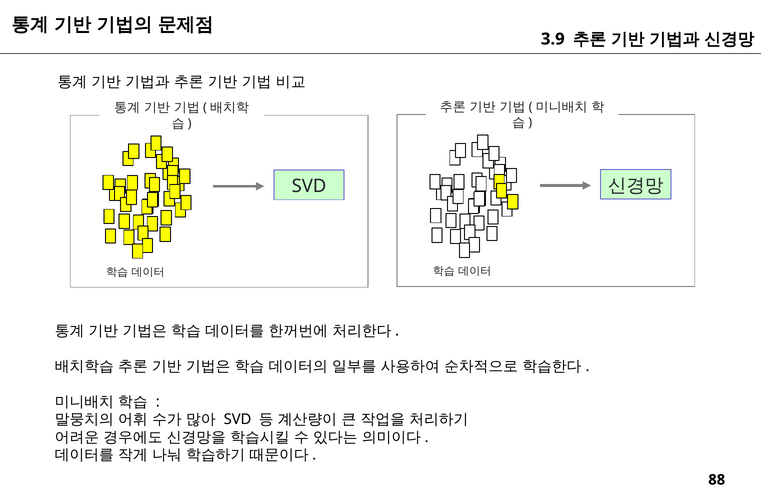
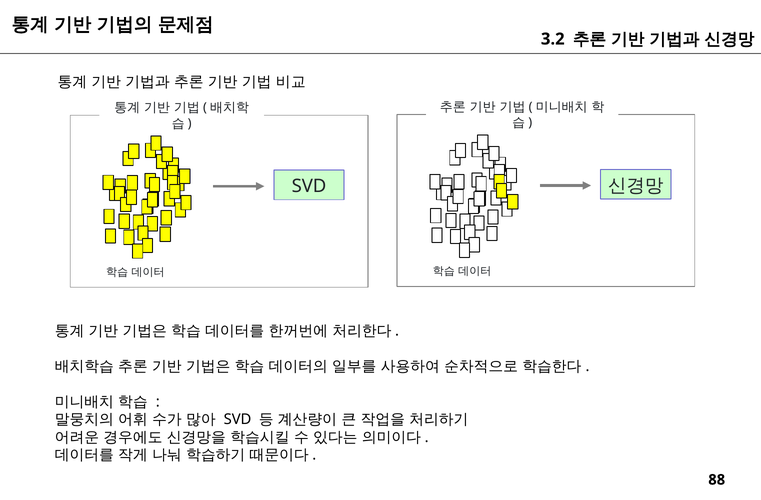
3.9: 3.9 -> 3.2 (553, 39)
